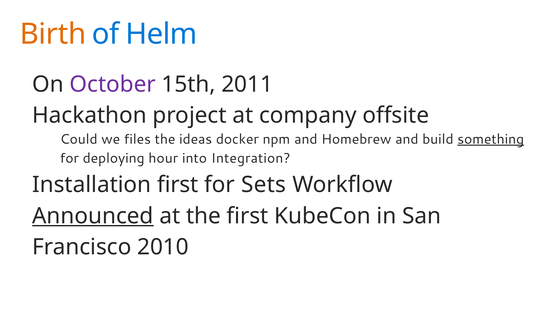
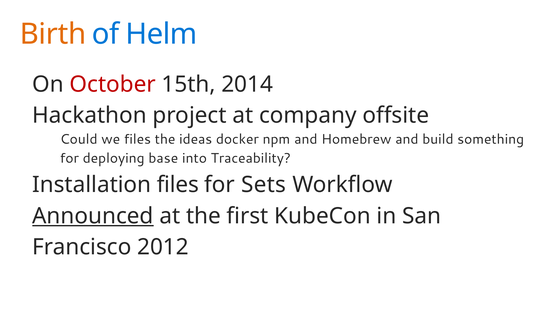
October colour: purple -> red (113, 84)
2011: 2011 -> 2014 (247, 84)
something underline: present -> none (491, 139)
hour: hour -> base (163, 158)
Integration: Integration -> Traceability (251, 158)
Installation first: first -> files (178, 185)
2010: 2010 -> 2012 (163, 247)
